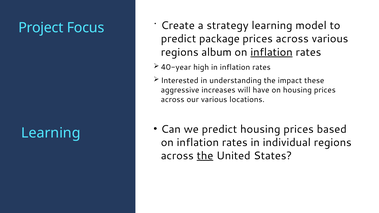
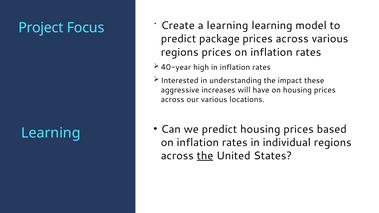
a strategy: strategy -> learning (227, 26)
regions album: album -> prices (217, 52)
inflation underline: present -> none (271, 52)
